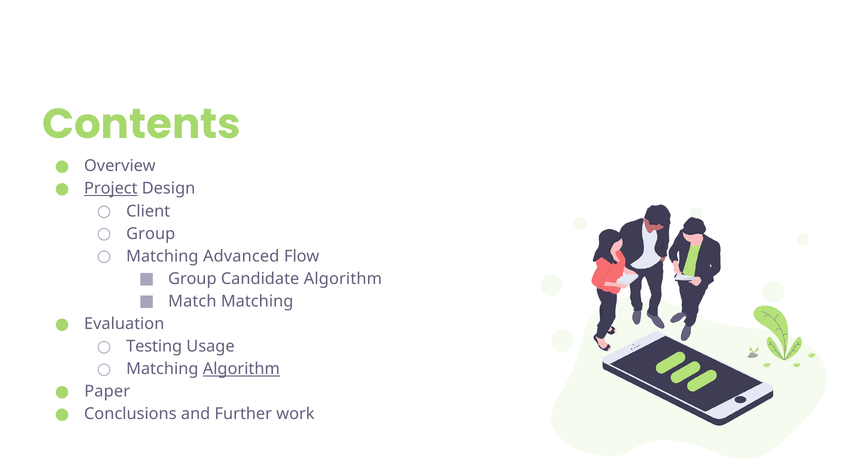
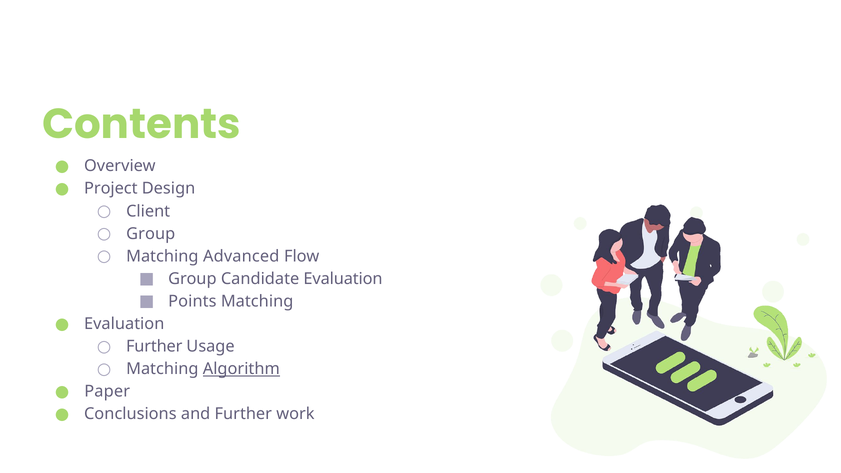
Project underline: present -> none (111, 189)
Candidate Algorithm: Algorithm -> Evaluation (343, 279)
Match: Match -> Points (192, 301)
Testing: Testing -> Further (154, 346)
